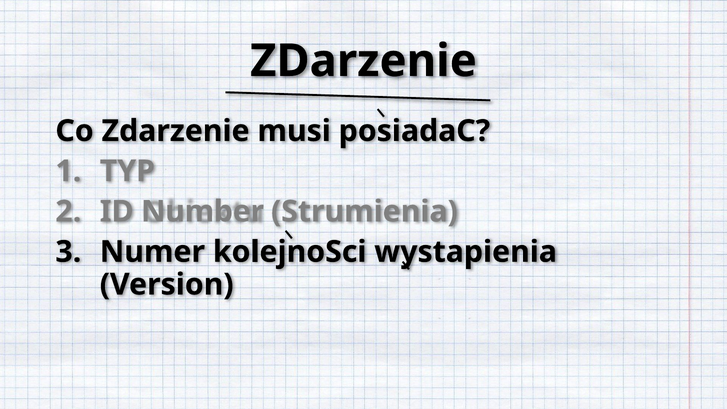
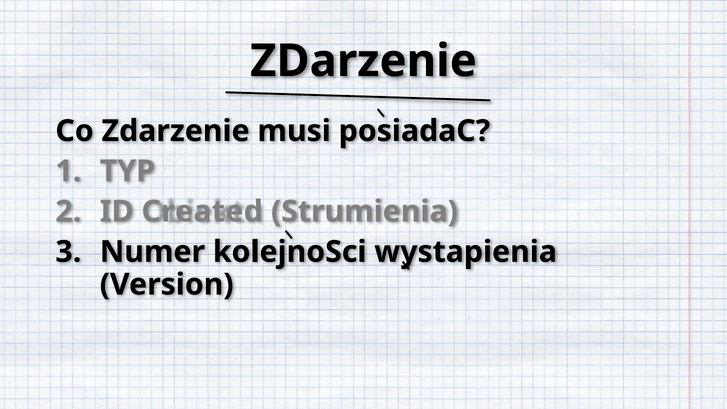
Number: Number -> Created (202, 211)
